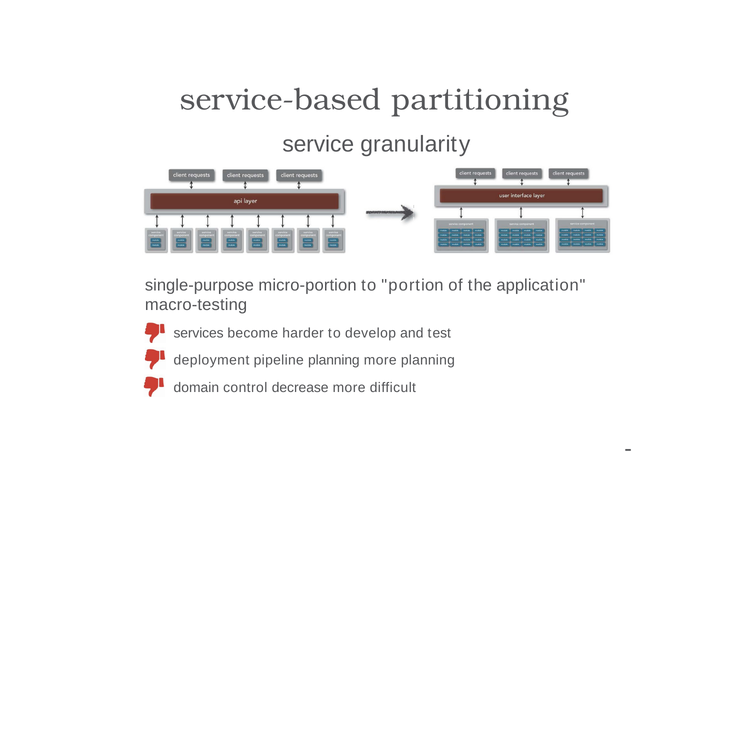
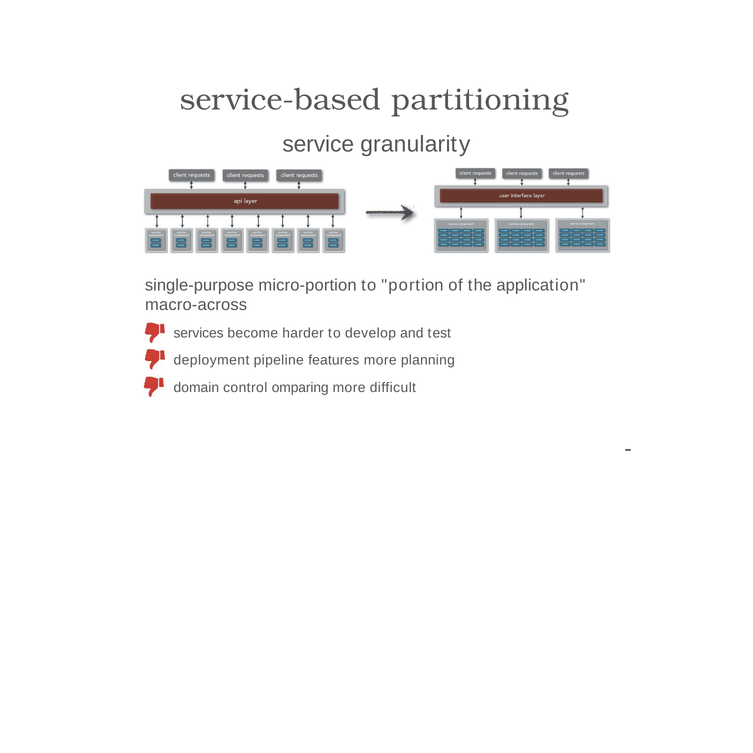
macro-testing: macro-testing -> macro-across (196, 305)
pipeline planning: planning -> features (334, 360)
decrease: decrease -> omparing (300, 388)
